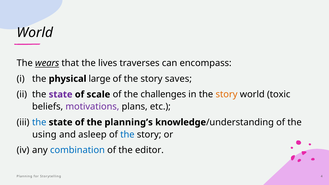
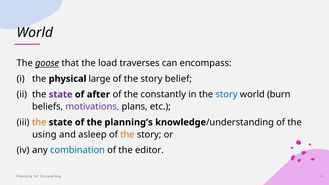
wears: wears -> goose (47, 63)
lives: lives -> load (108, 63)
saves: saves -> belief (178, 79)
scale: scale -> after (98, 94)
challenges: challenges -> constantly (163, 94)
story colour: orange -> blue (227, 94)
toxic: toxic -> burn (279, 94)
the colour: blue -> orange (39, 122)
the colour: blue -> orange (127, 135)
